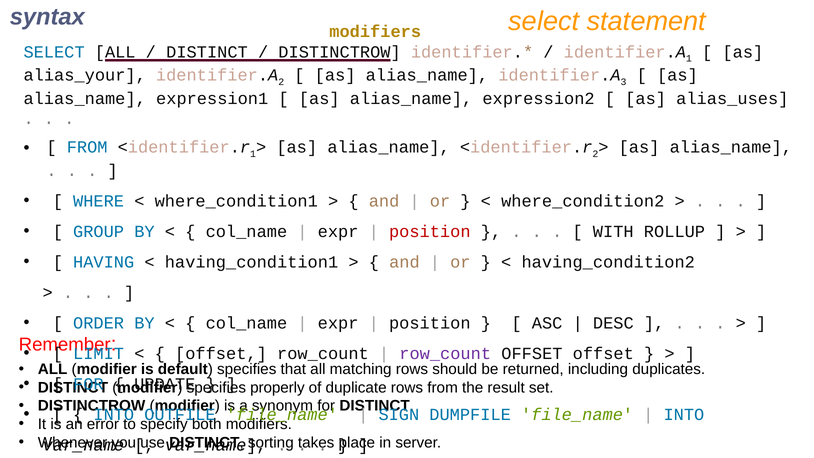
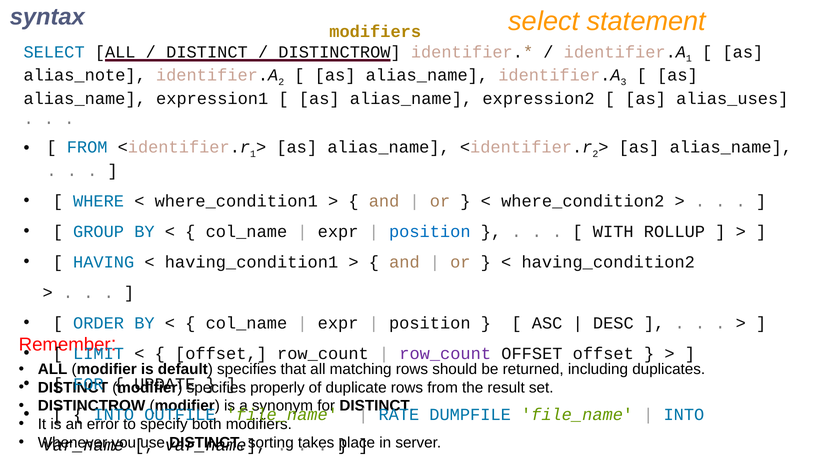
alias_your: alias_your -> alias_note (85, 75)
position colour: red -> blue (430, 231)
SIGN: SIGN -> RATE (399, 415)
